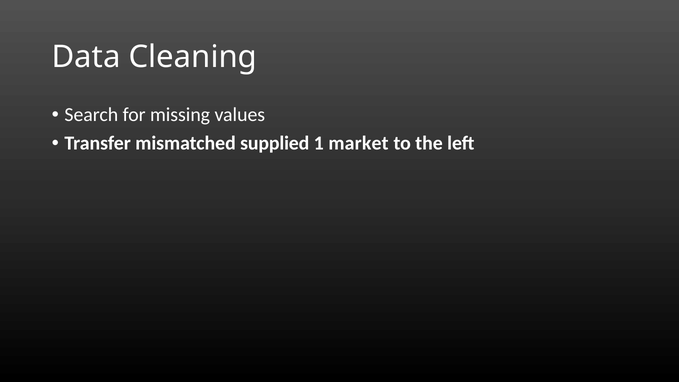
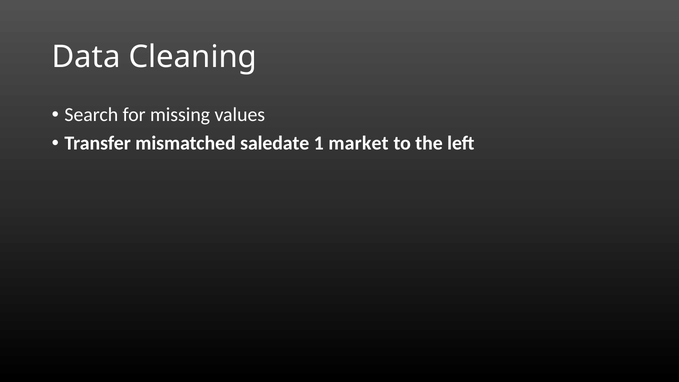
supplied: supplied -> saledate (275, 143)
